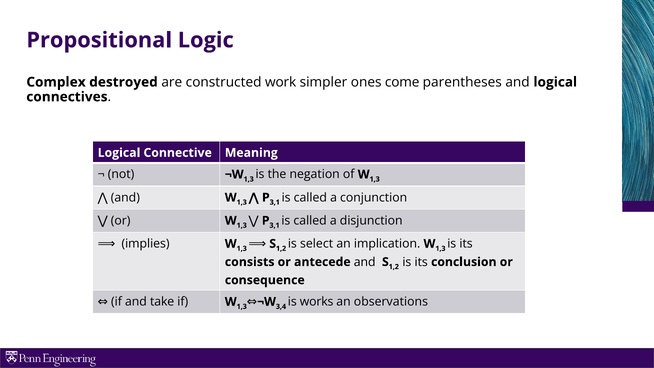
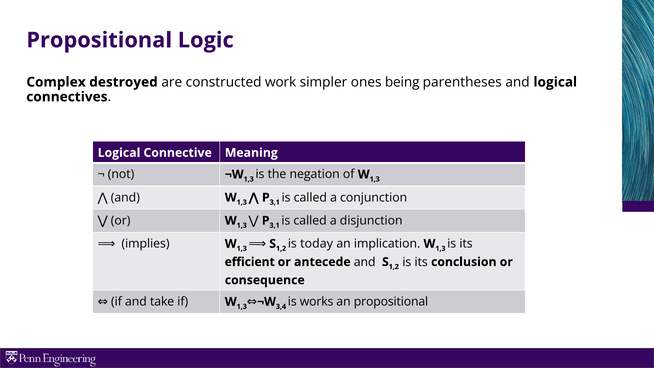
come: come -> being (402, 82)
select: select -> today (317, 244)
consists: consists -> efficient (250, 262)
an observations: observations -> propositional (391, 302)
